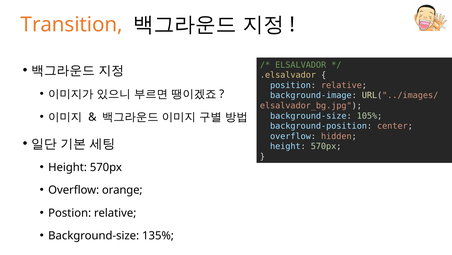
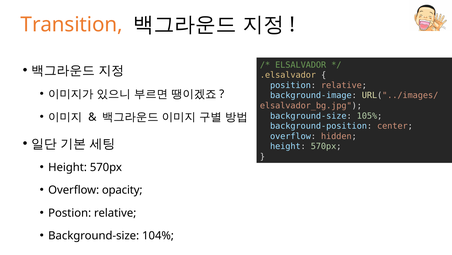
orange: orange -> opacity (122, 190)
135%: 135% -> 104% (158, 235)
